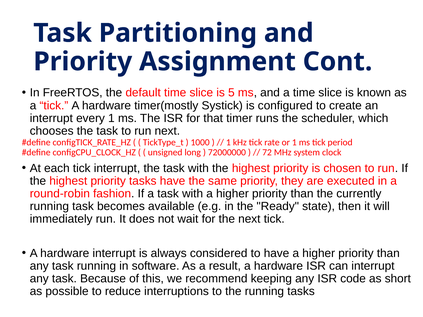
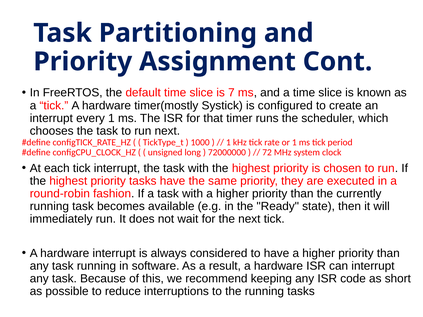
5: 5 -> 7 (231, 93)
